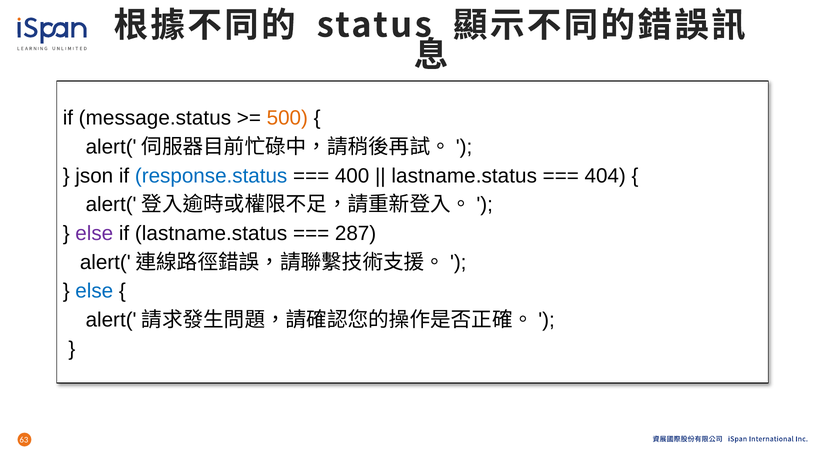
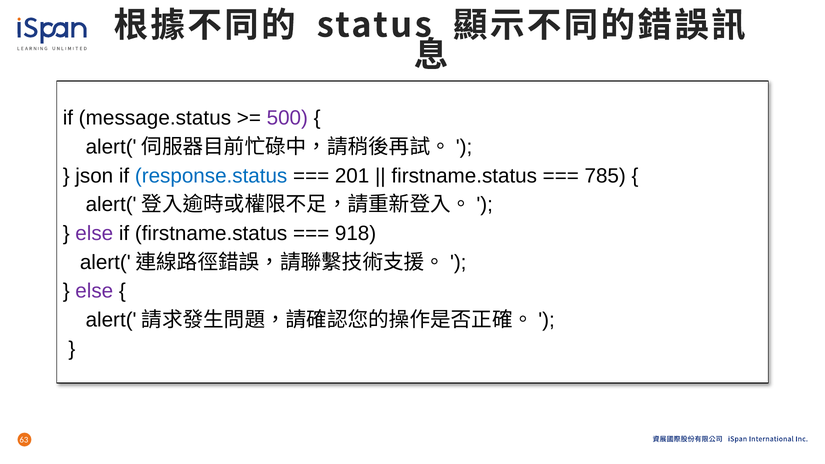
500 colour: orange -> purple (287, 118)
400: 400 -> 201 (352, 176)
lastname.status: lastname.status -> firstname.status (464, 176)
404: 404 -> 785 (605, 176)
if lastname.status: lastname.status -> firstname.status (211, 233)
287: 287 -> 918 (356, 233)
else colour: blue -> purple (94, 291)
